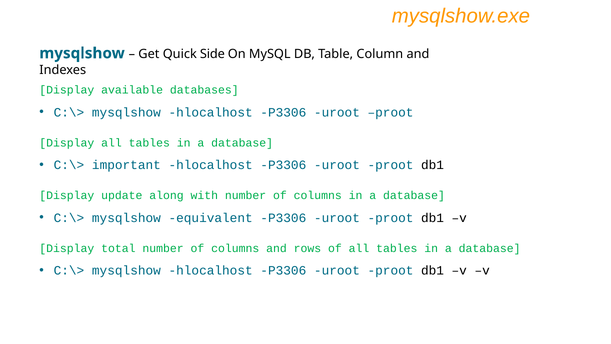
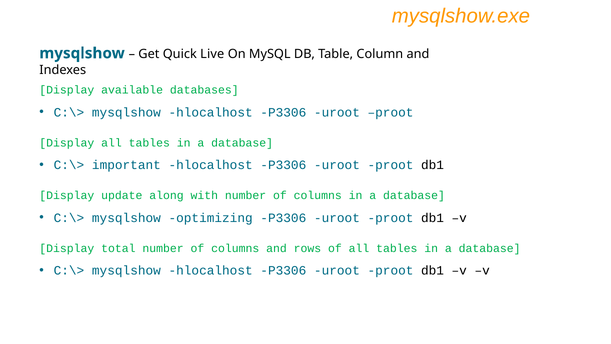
Side: Side -> Live (212, 54)
equivalent: equivalent -> optimizing (211, 218)
